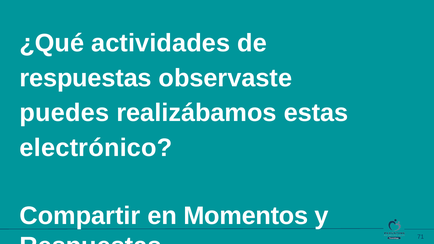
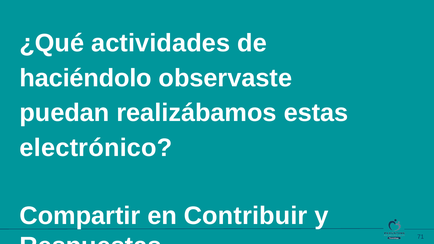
respuestas: respuestas -> haciéndolo (86, 78)
puedes: puedes -> puedan (64, 113)
Momentos: Momentos -> Contribuir (246, 216)
